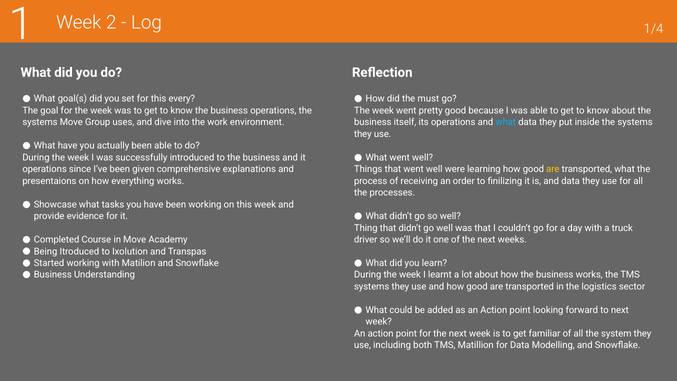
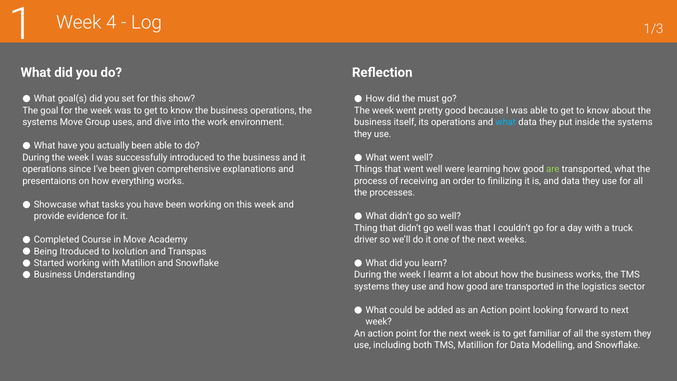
2: 2 -> 4 (111, 22)
1/4: 1/4 -> 1/3 (654, 29)
every: every -> show (182, 99)
are colour: yellow -> light green (553, 169)
